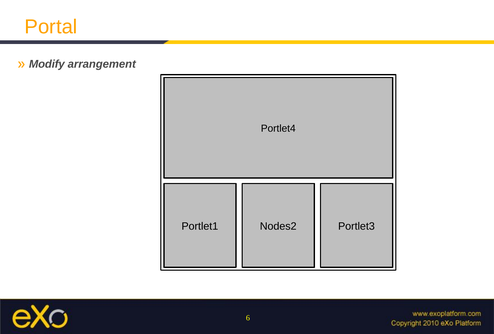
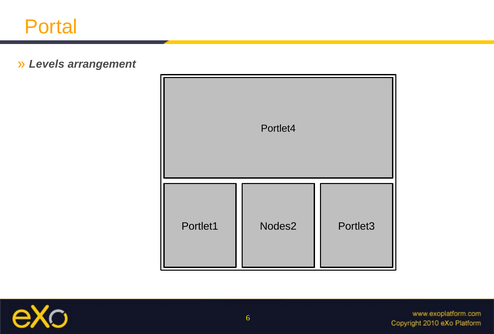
Modify: Modify -> Levels (47, 64)
